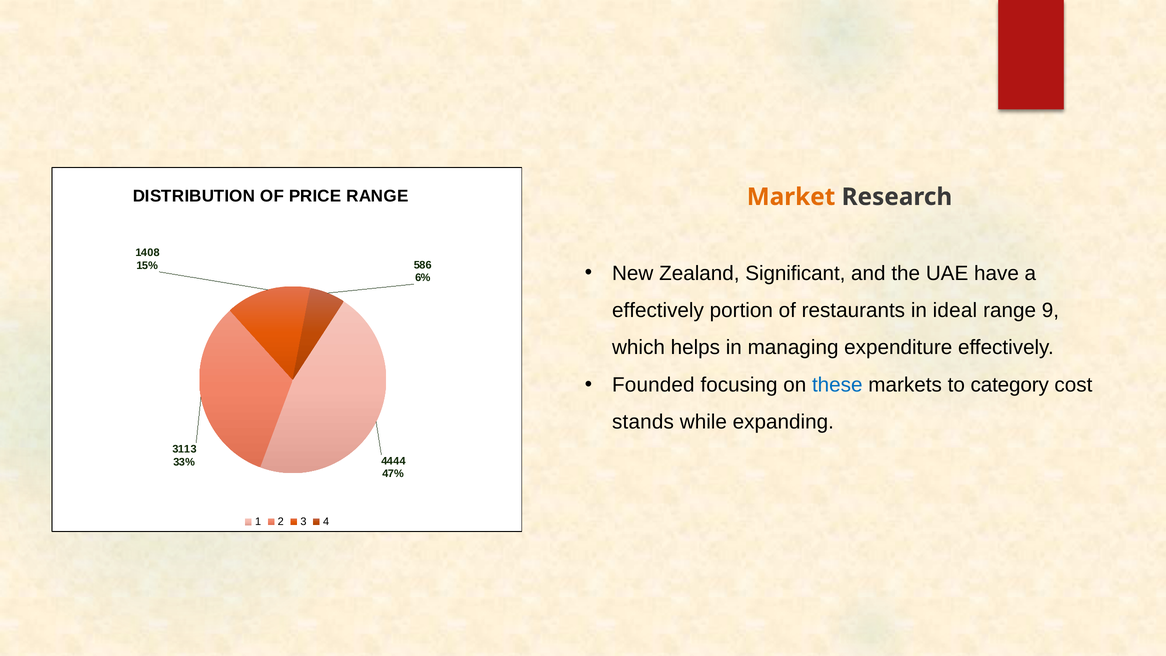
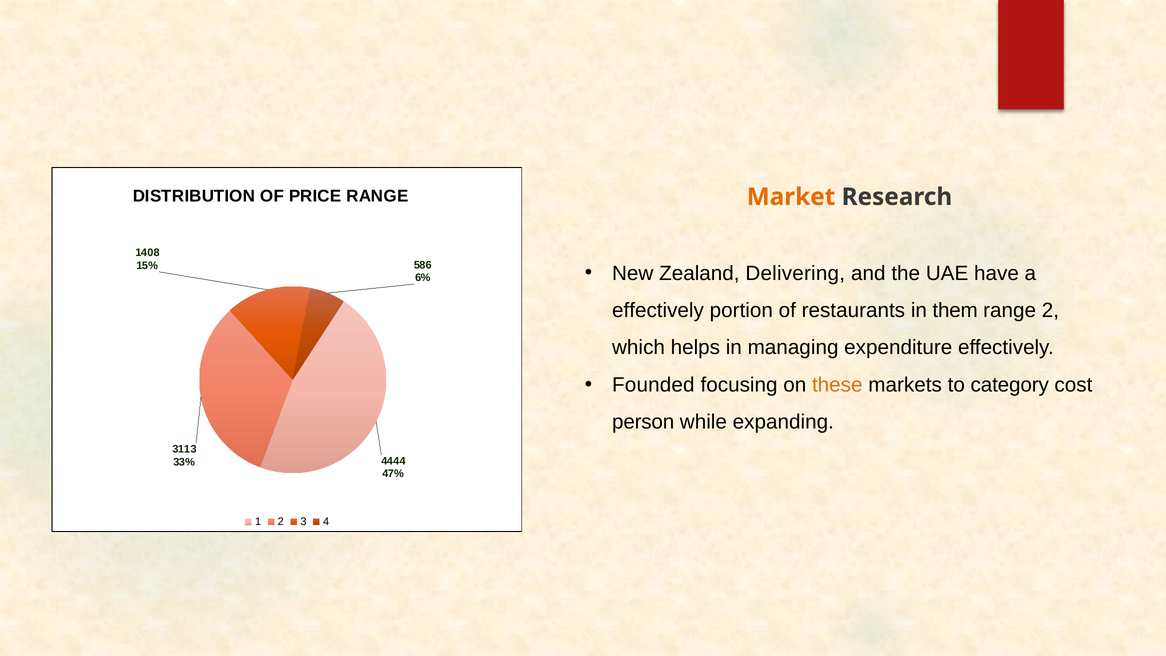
Significant: Significant -> Delivering (795, 273)
ideal: ideal -> them (955, 310)
range 9: 9 -> 2 (1050, 310)
these colour: blue -> orange (837, 385)
stands: stands -> person (643, 422)
